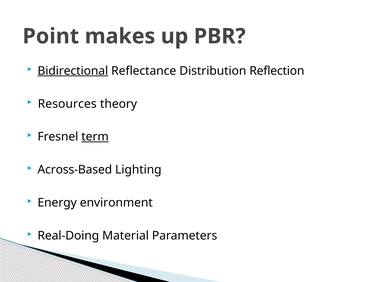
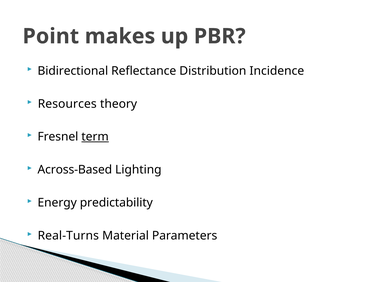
Bidirectional underline: present -> none (73, 71)
Reflection: Reflection -> Incidence (277, 71)
environment: environment -> predictability (116, 203)
Real-Doing: Real-Doing -> Real-Turns (68, 236)
